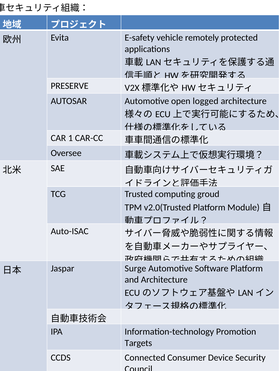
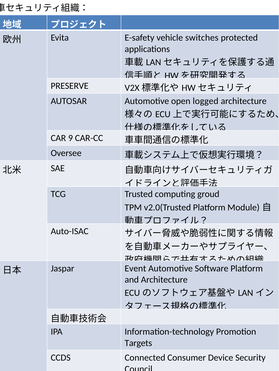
remotely: remotely -> switches (202, 38)
1: 1 -> 9 (71, 138)
Surge: Surge -> Event (135, 269)
